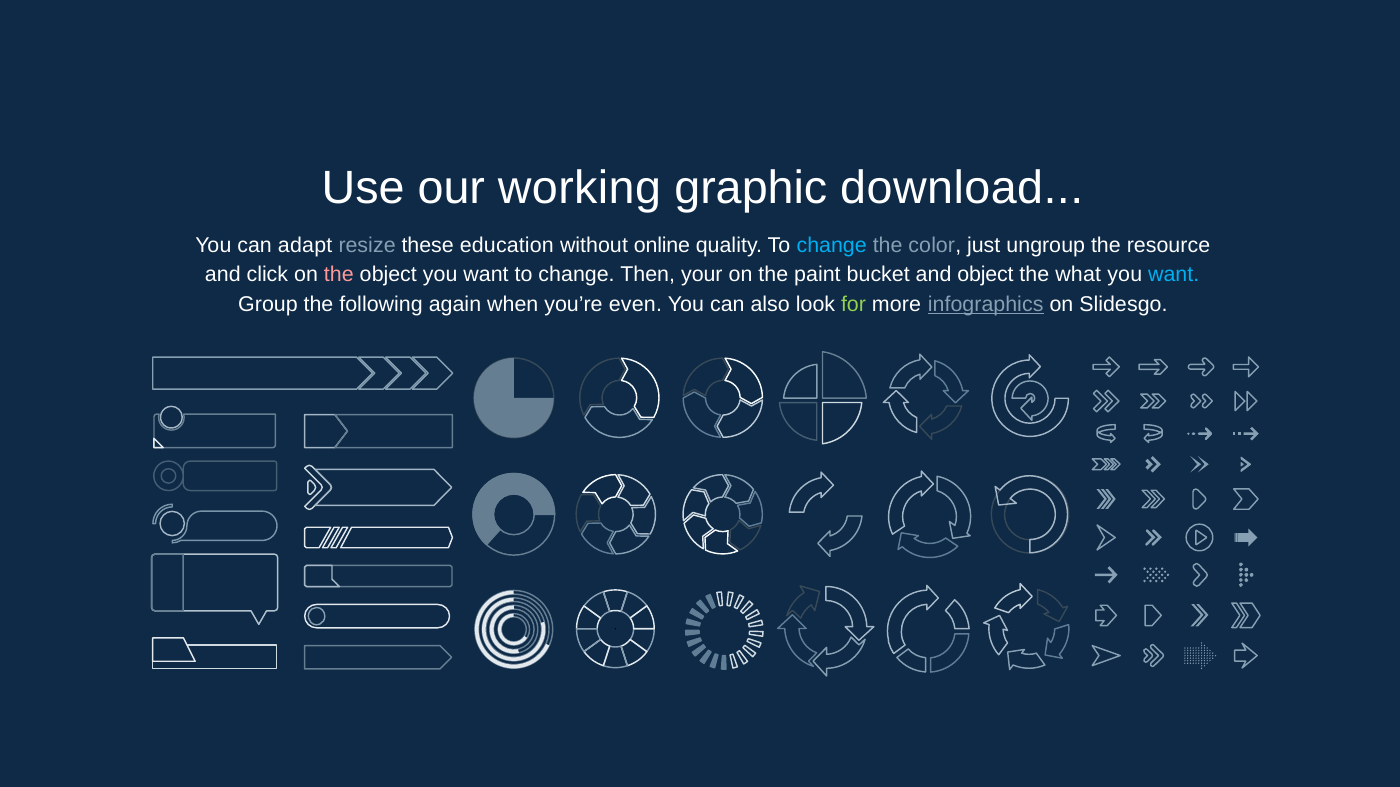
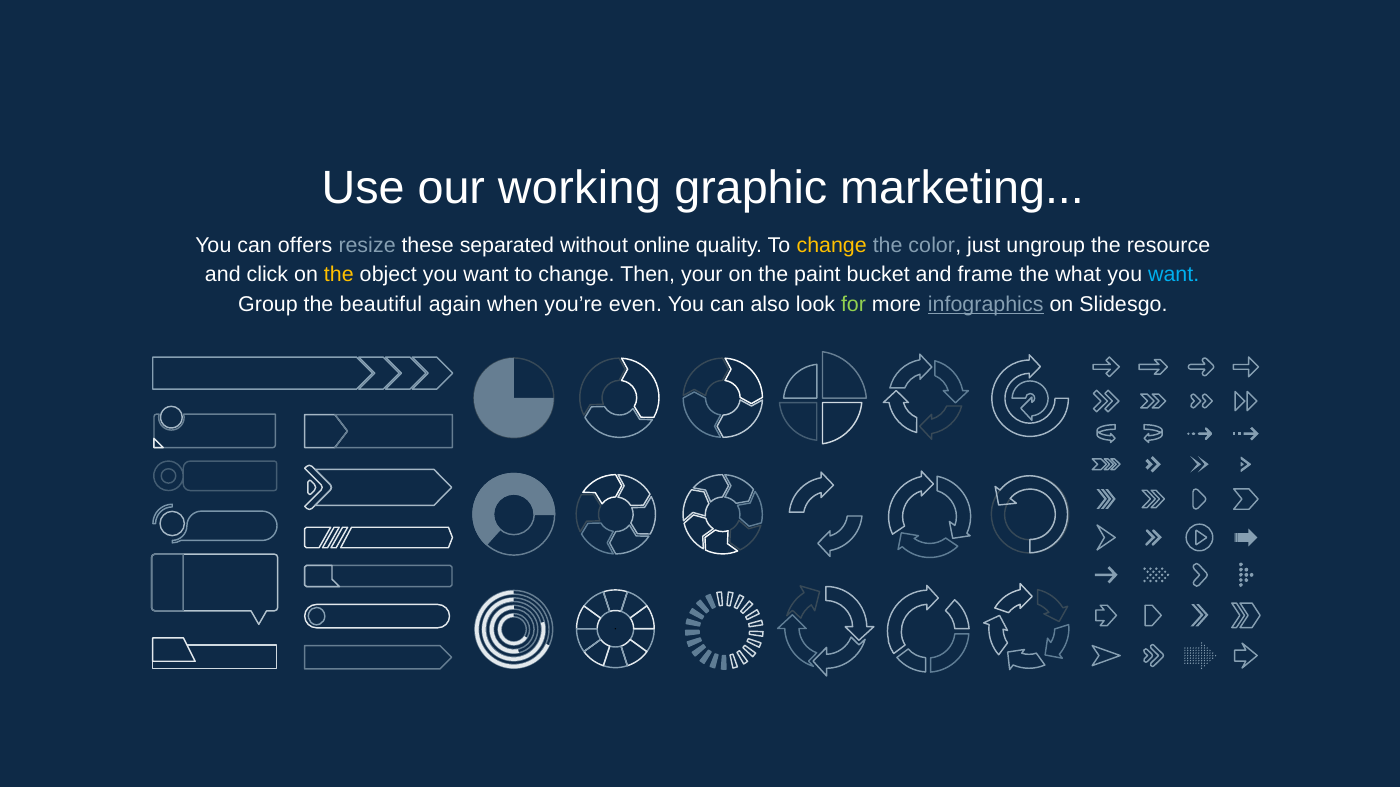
download: download -> marketing (962, 188)
adapt: adapt -> offers (305, 246)
education: education -> separated (507, 246)
change colour: light blue -> yellow (832, 246)
the colour: pink -> yellow (339, 275)
and object: object -> frame (985, 275)
following: following -> beautiful (381, 305)
